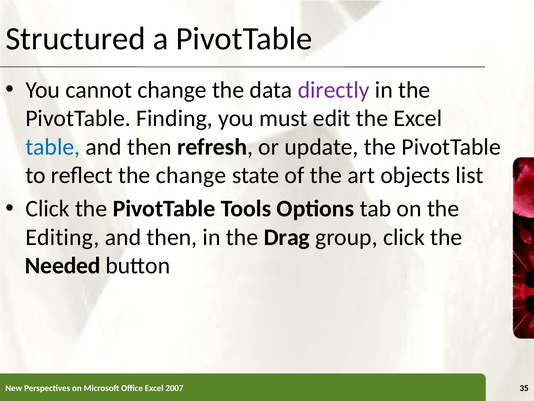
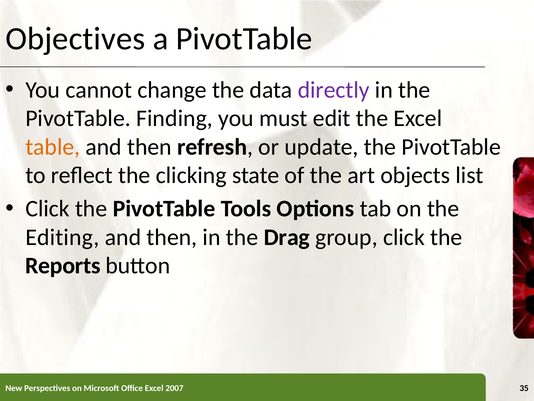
Structured: Structured -> Objectives (75, 39)
table colour: blue -> orange (53, 147)
the change: change -> clicking (191, 175)
Needed: Needed -> Reports (63, 265)
